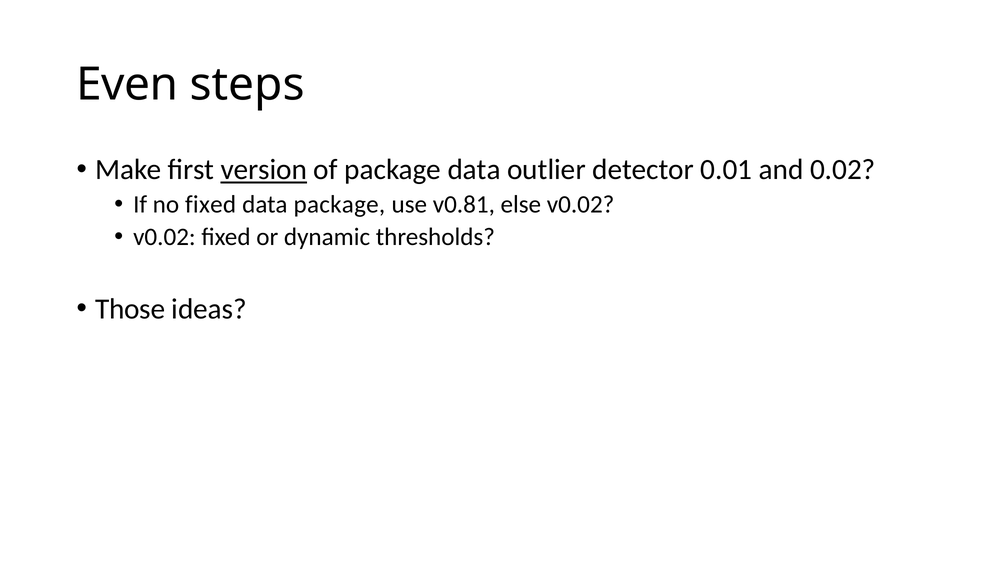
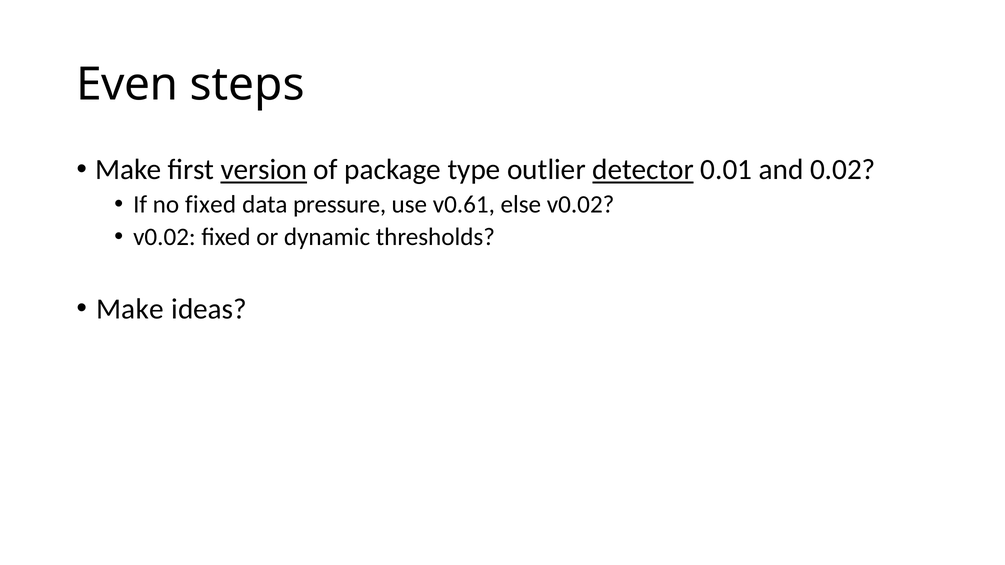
package data: data -> type (474, 170)
detector underline: none -> present (643, 170)
data package: package -> pressure (340, 205)
v0.81: v0.81 -> v0.61 (464, 205)
Those: Those -> Make (130, 309)
